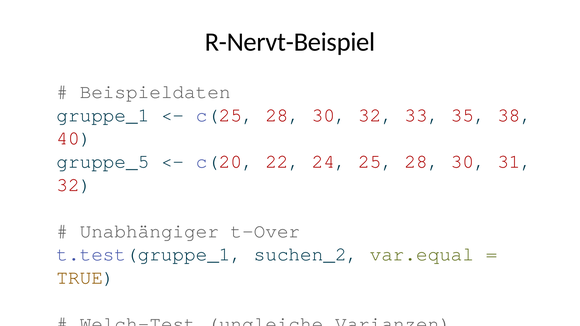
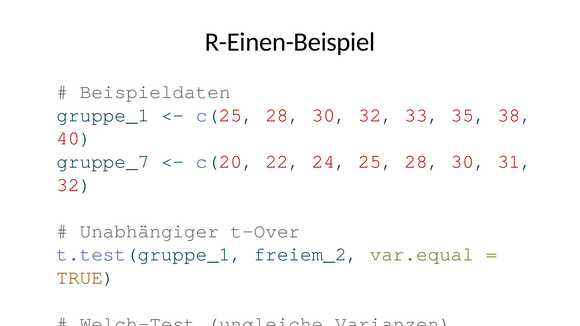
R-Nervt-Beispiel: R-Nervt-Beispiel -> R-Einen-Beispiel (290, 42)
gruppe_5: gruppe_5 -> gruppe_7 (103, 162)
suchen_2: suchen_2 -> freiem_2 (306, 254)
